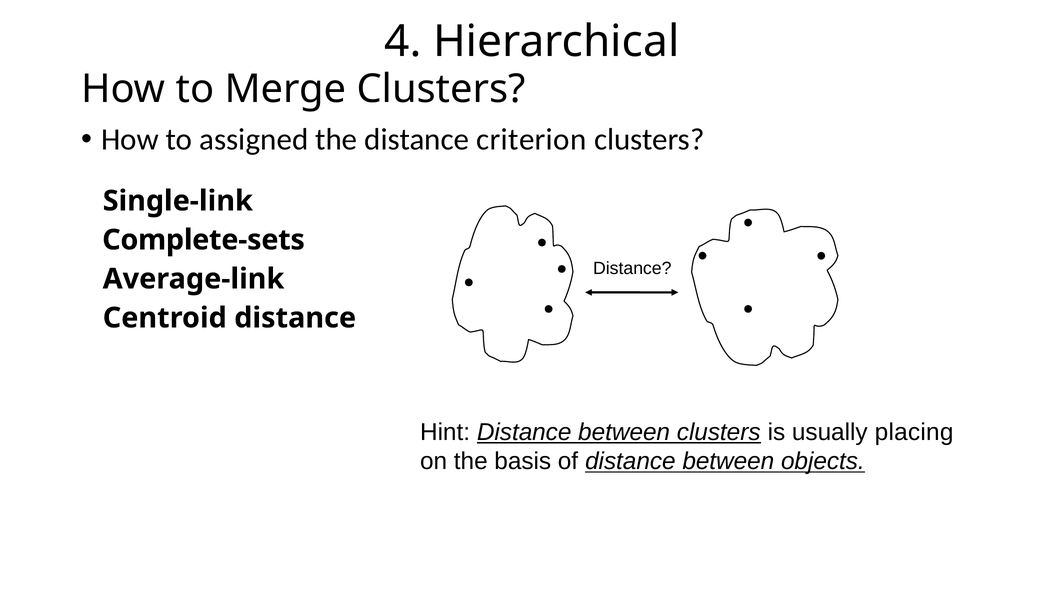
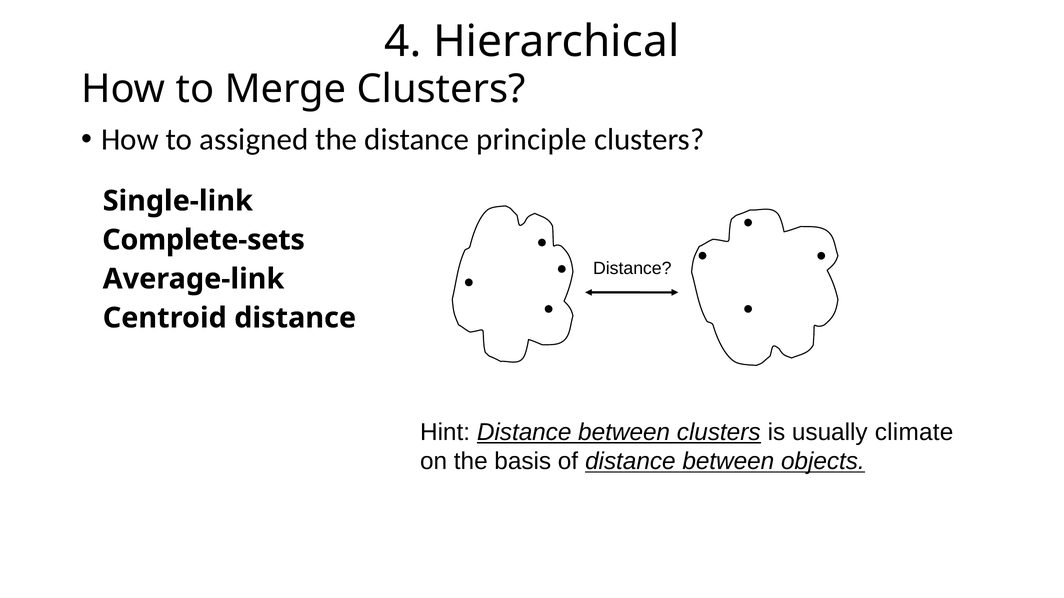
criterion: criterion -> principle (531, 140)
placing: placing -> climate (914, 433)
